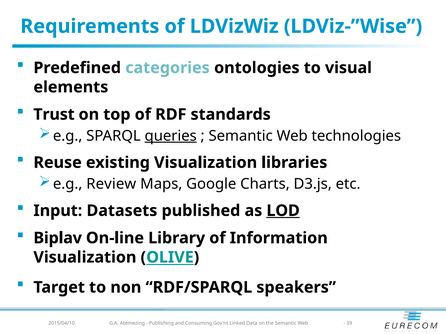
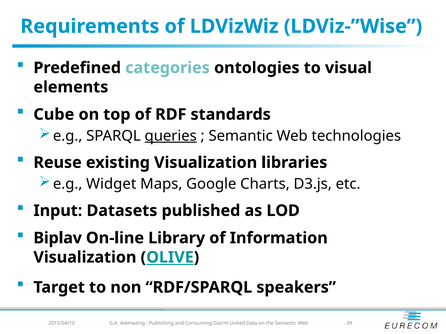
Trust: Trust -> Cube (54, 115)
Review: Review -> Widget (111, 184)
LOD underline: present -> none (283, 211)
